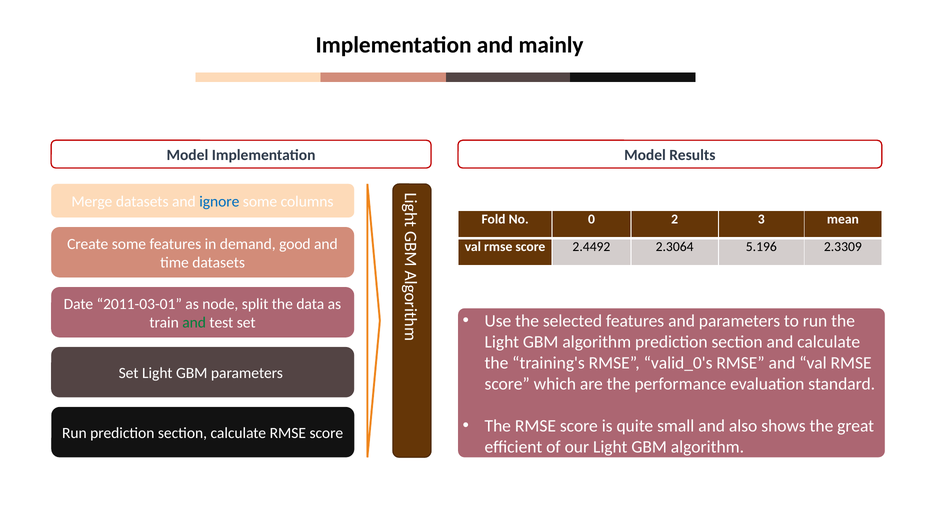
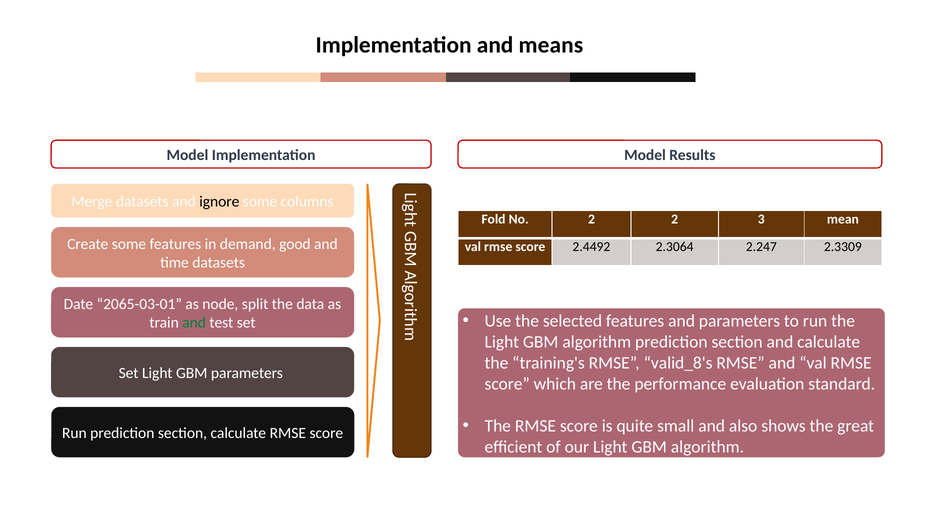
mainly: mainly -> means (551, 45)
ignore colour: blue -> black (219, 202)
No 0: 0 -> 2 (592, 219)
5.196: 5.196 -> 2.247 (761, 246)
2011-03-01: 2011-03-01 -> 2065-03-01 (139, 304)
valid_0's: valid_0's -> valid_8's (678, 363)
